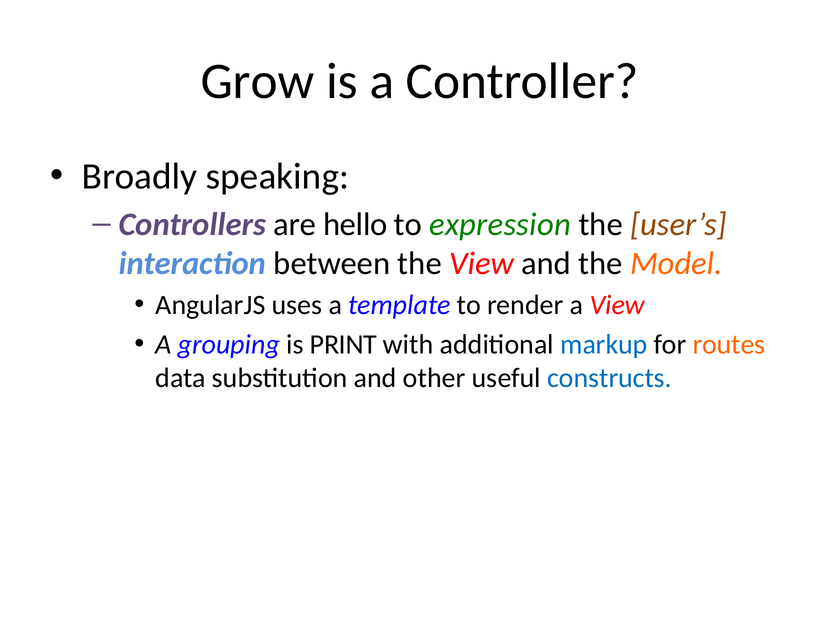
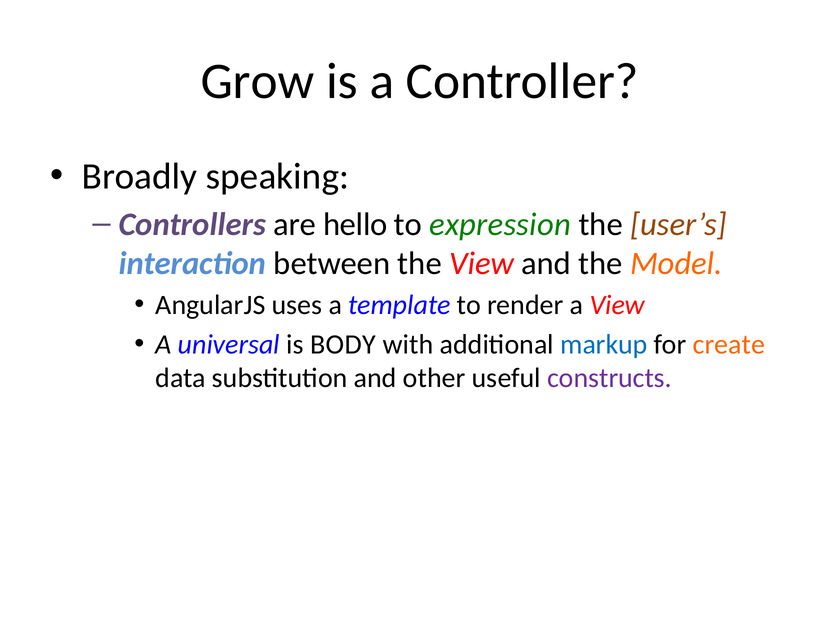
grouping: grouping -> universal (229, 344)
PRINT: PRINT -> BODY (343, 344)
routes: routes -> create (729, 344)
constructs colour: blue -> purple (610, 378)
